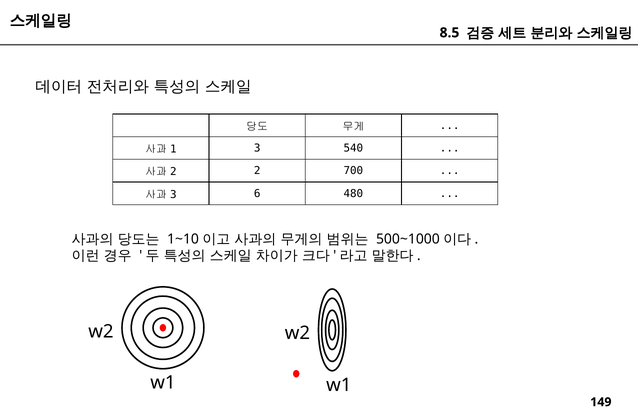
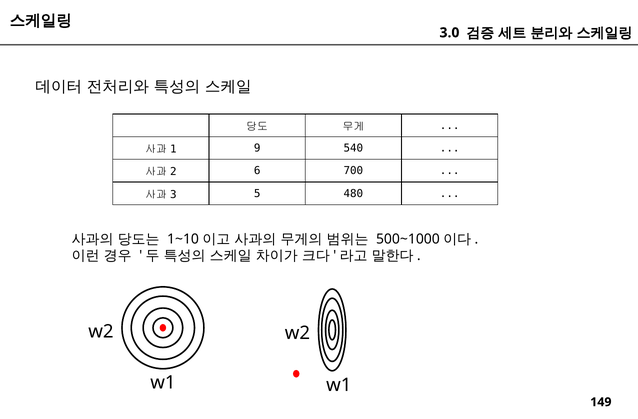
8.5: 8.5 -> 3.0 (449, 33)
3: 3 -> 9 (257, 148)
2 2: 2 -> 6 (257, 171)
6: 6 -> 5 (257, 194)
